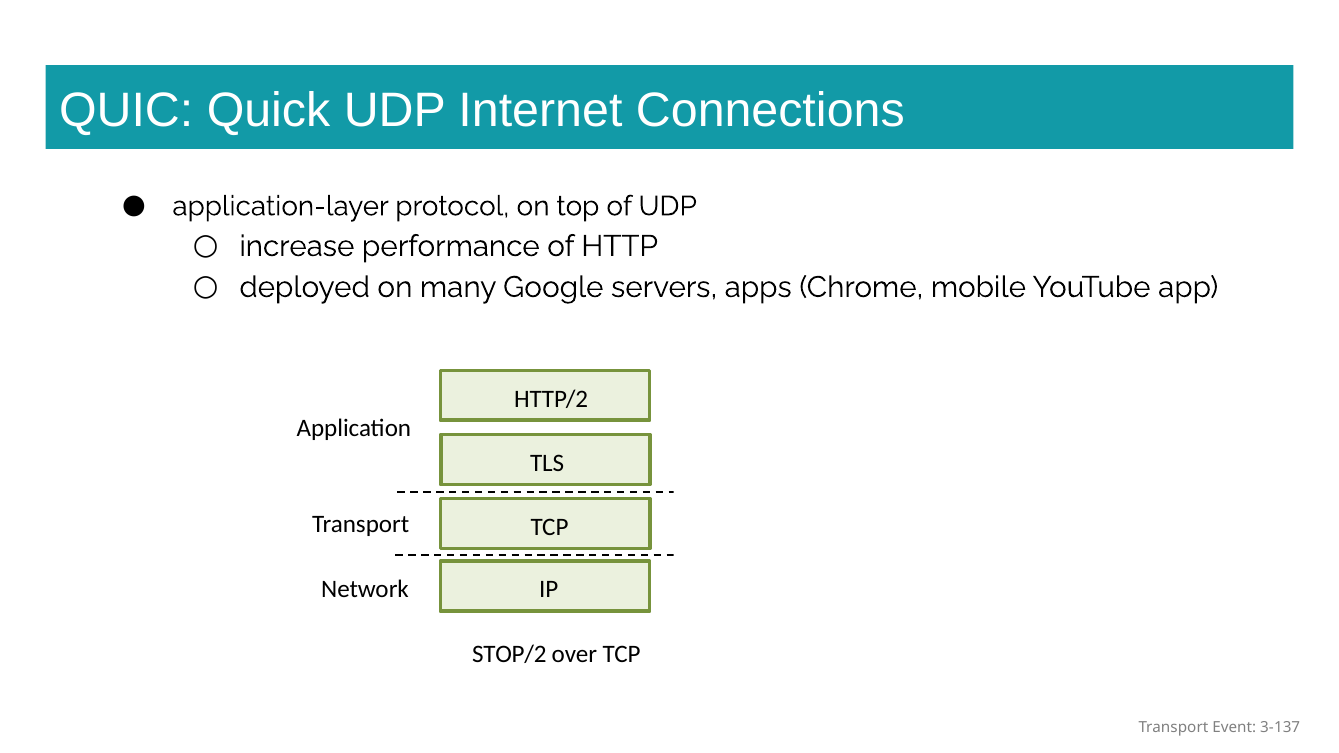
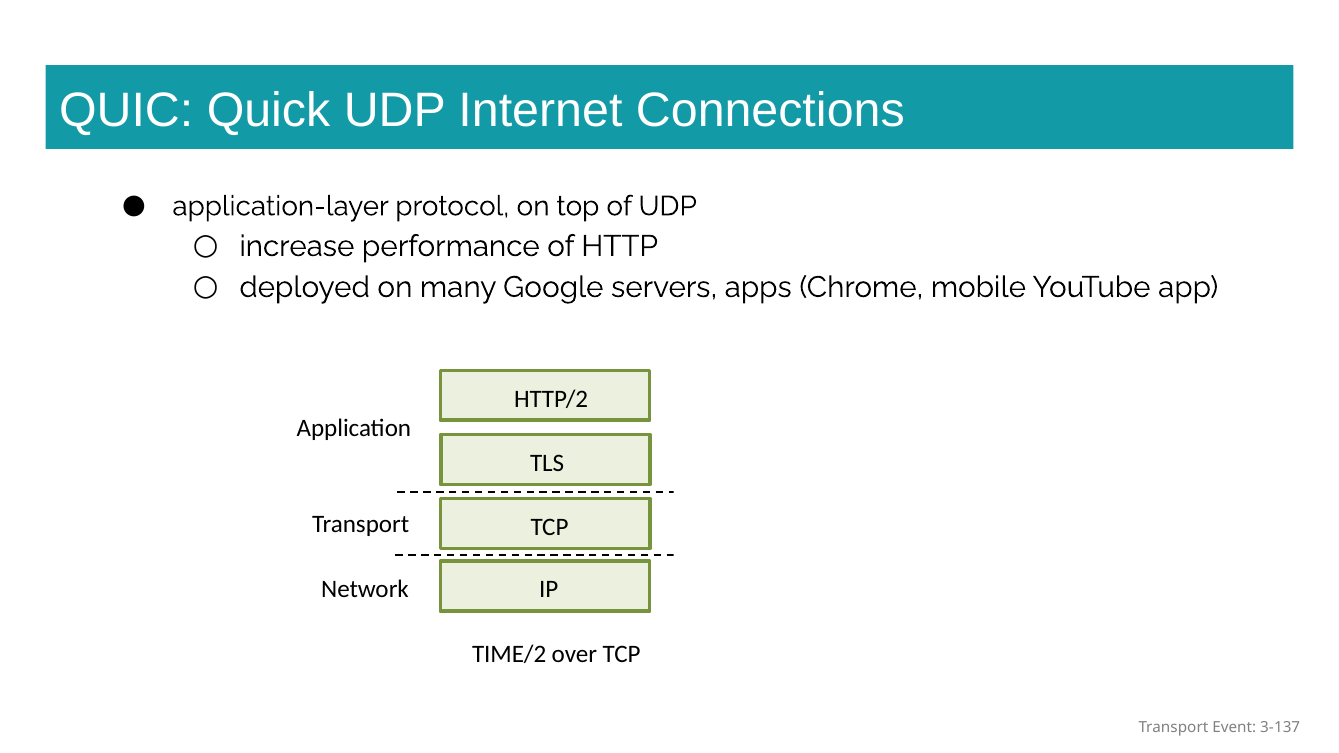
STOP/2: STOP/2 -> TIME/2 (509, 654)
